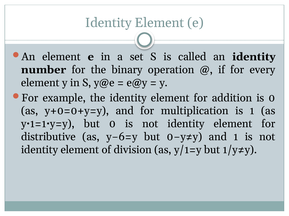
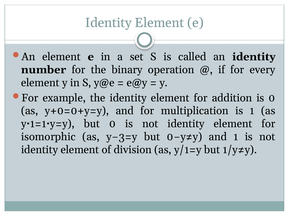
distributive: distributive -> isomorphic (48, 137)
y−6=y: y−6=y -> y−3=y (122, 137)
